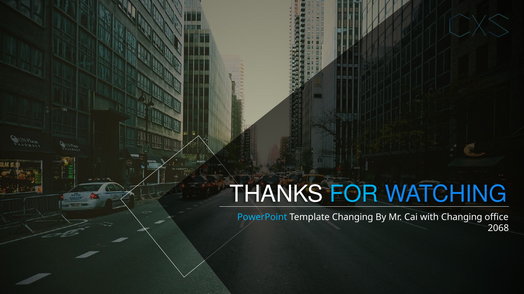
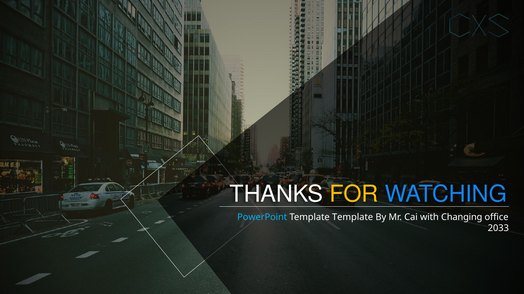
FOR colour: light blue -> yellow (354, 194)
Template Changing: Changing -> Template (353, 217)
2068: 2068 -> 2033 (498, 228)
